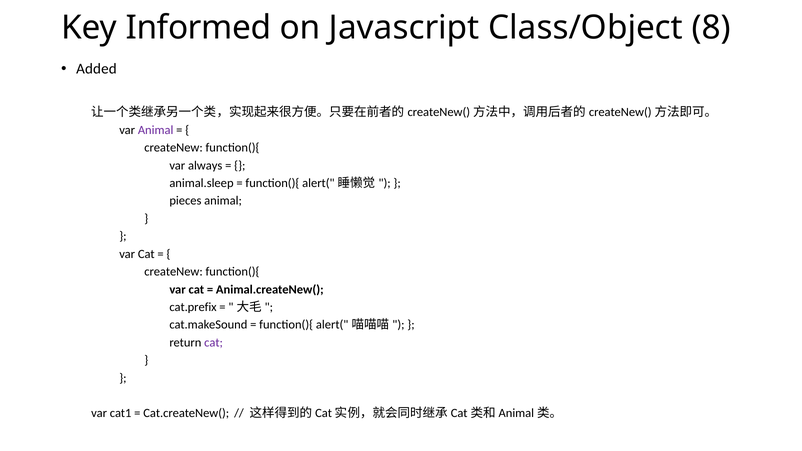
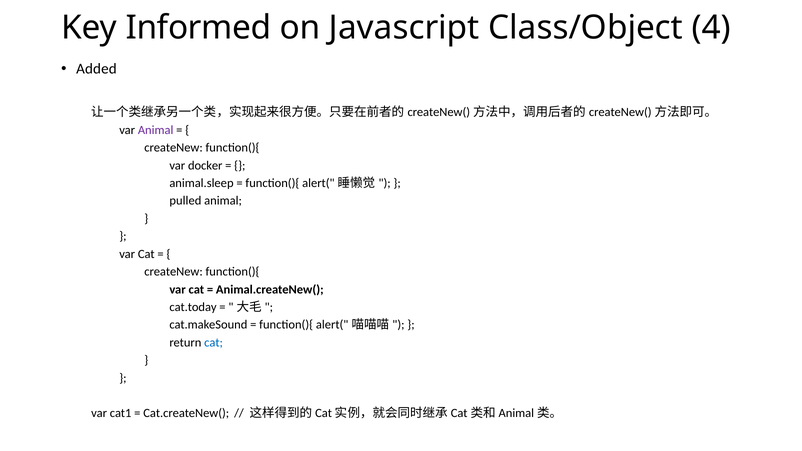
8: 8 -> 4 (711, 28)
always: always -> docker (205, 165)
pieces: pieces -> pulled (185, 201)
cat.prefix: cat.prefix -> cat.today (193, 307)
cat colour: purple -> blue (214, 343)
